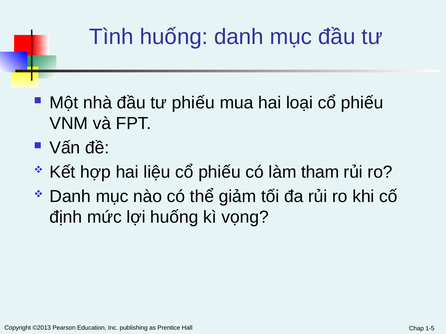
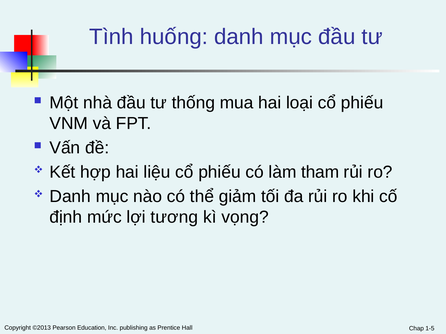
tư phiếu: phiếu -> thống (193, 103)
lợi huống: huống -> tương (174, 217)
